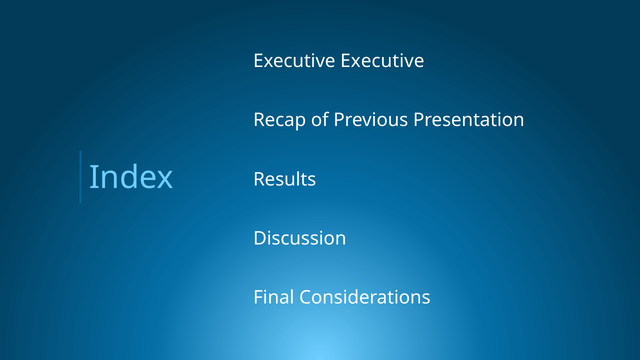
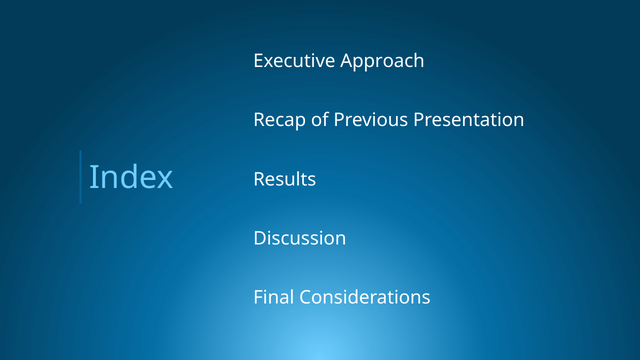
Executive Executive: Executive -> Approach (382, 61)
